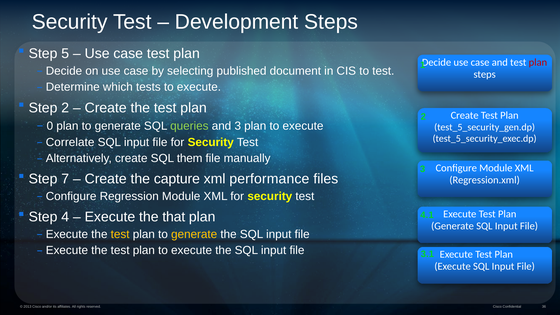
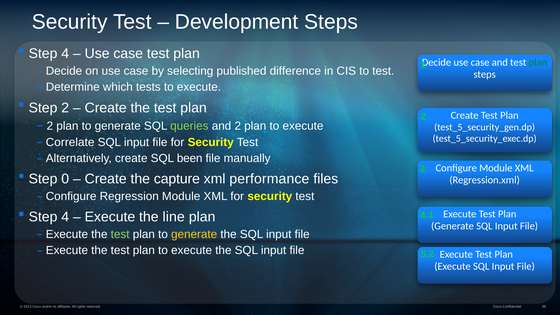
5: 5 -> 4 (65, 54)
plan colour: red -> green (538, 62)
document: document -> difference (295, 71)
0: 0 -> 2 (50, 126)
and 3: 3 -> 2 (238, 126)
them: them -> been (190, 158)
7: 7 -> 0 (65, 179)
that: that -> line (174, 217)
test colour: yellow -> light green (120, 234)
3.1: 3.1 -> 5.2 (427, 254)
